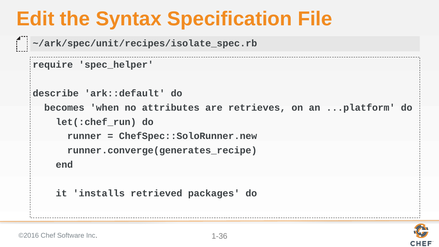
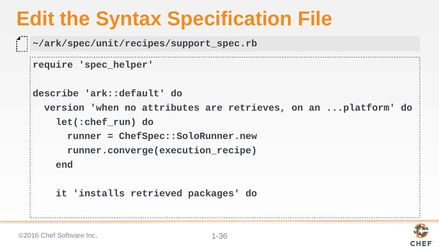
~/ark/spec/unit/recipes/isolate_spec.rb: ~/ark/spec/unit/recipes/isolate_spec.rb -> ~/ark/spec/unit/recipes/support_spec.rb (145, 43)
becomes: becomes -> version (64, 108)
runner.converge(generates_recipe: runner.converge(generates_recipe -> runner.converge(execution_recipe (162, 150)
